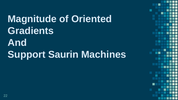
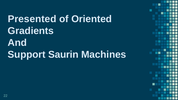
Magnitude: Magnitude -> Presented (32, 19)
